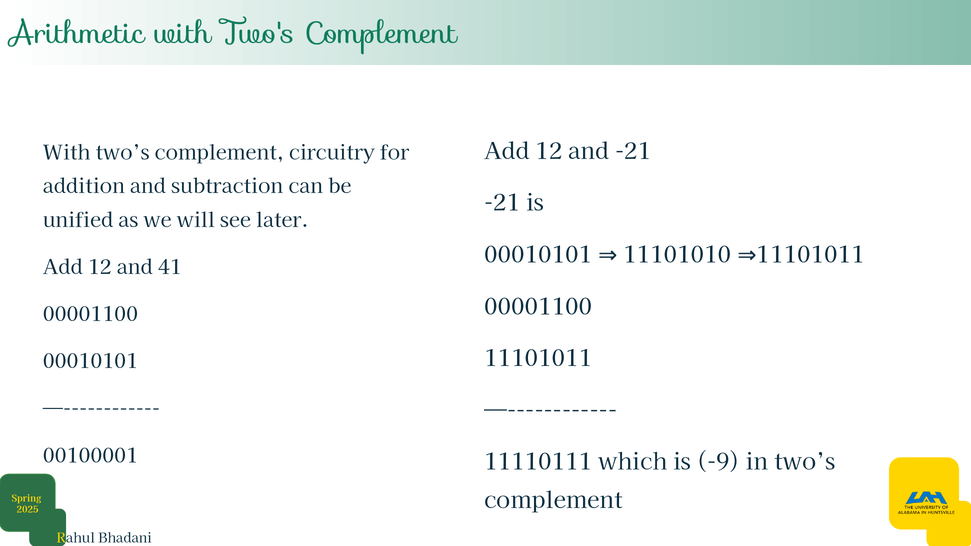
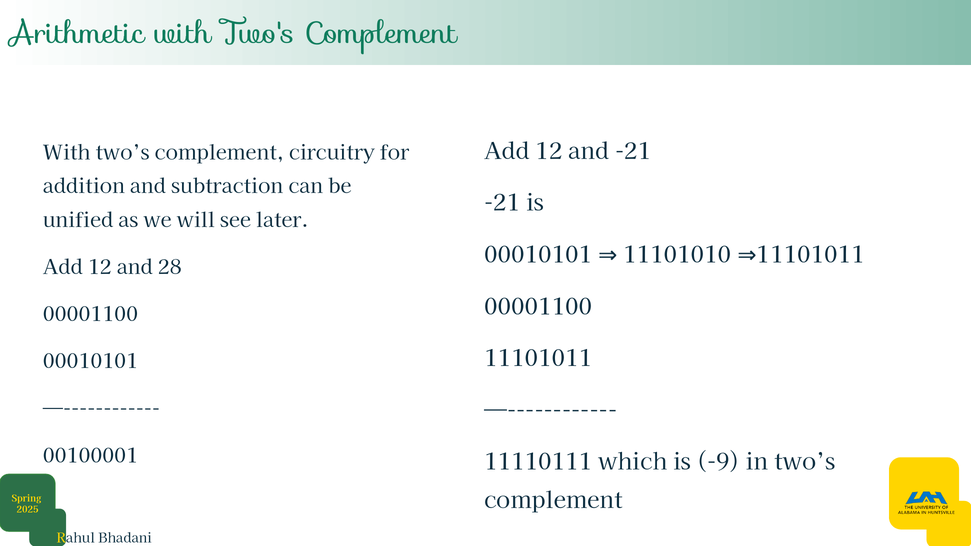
41: 41 -> 28 (170, 268)
